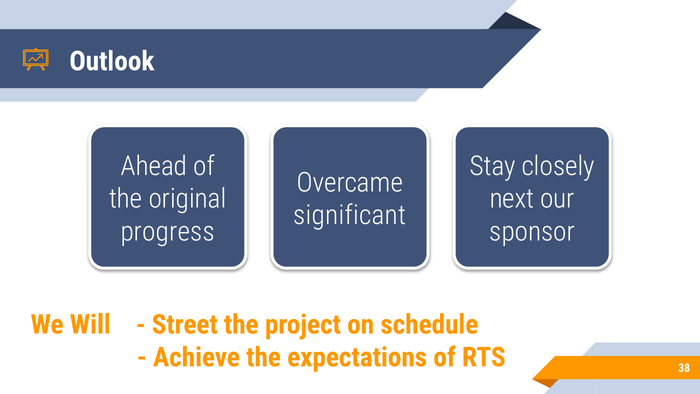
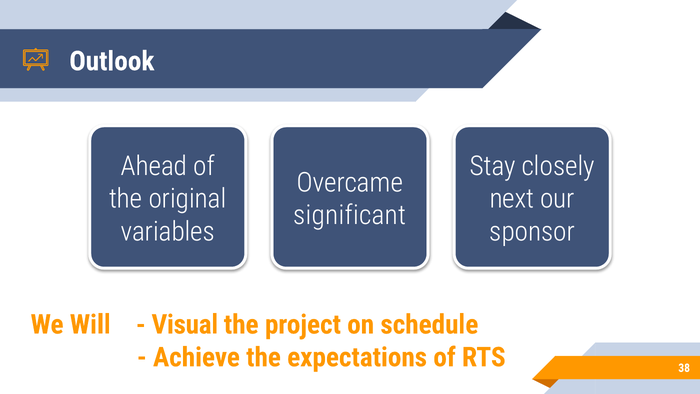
progress: progress -> variables (168, 231)
Street: Street -> Visual (185, 324)
